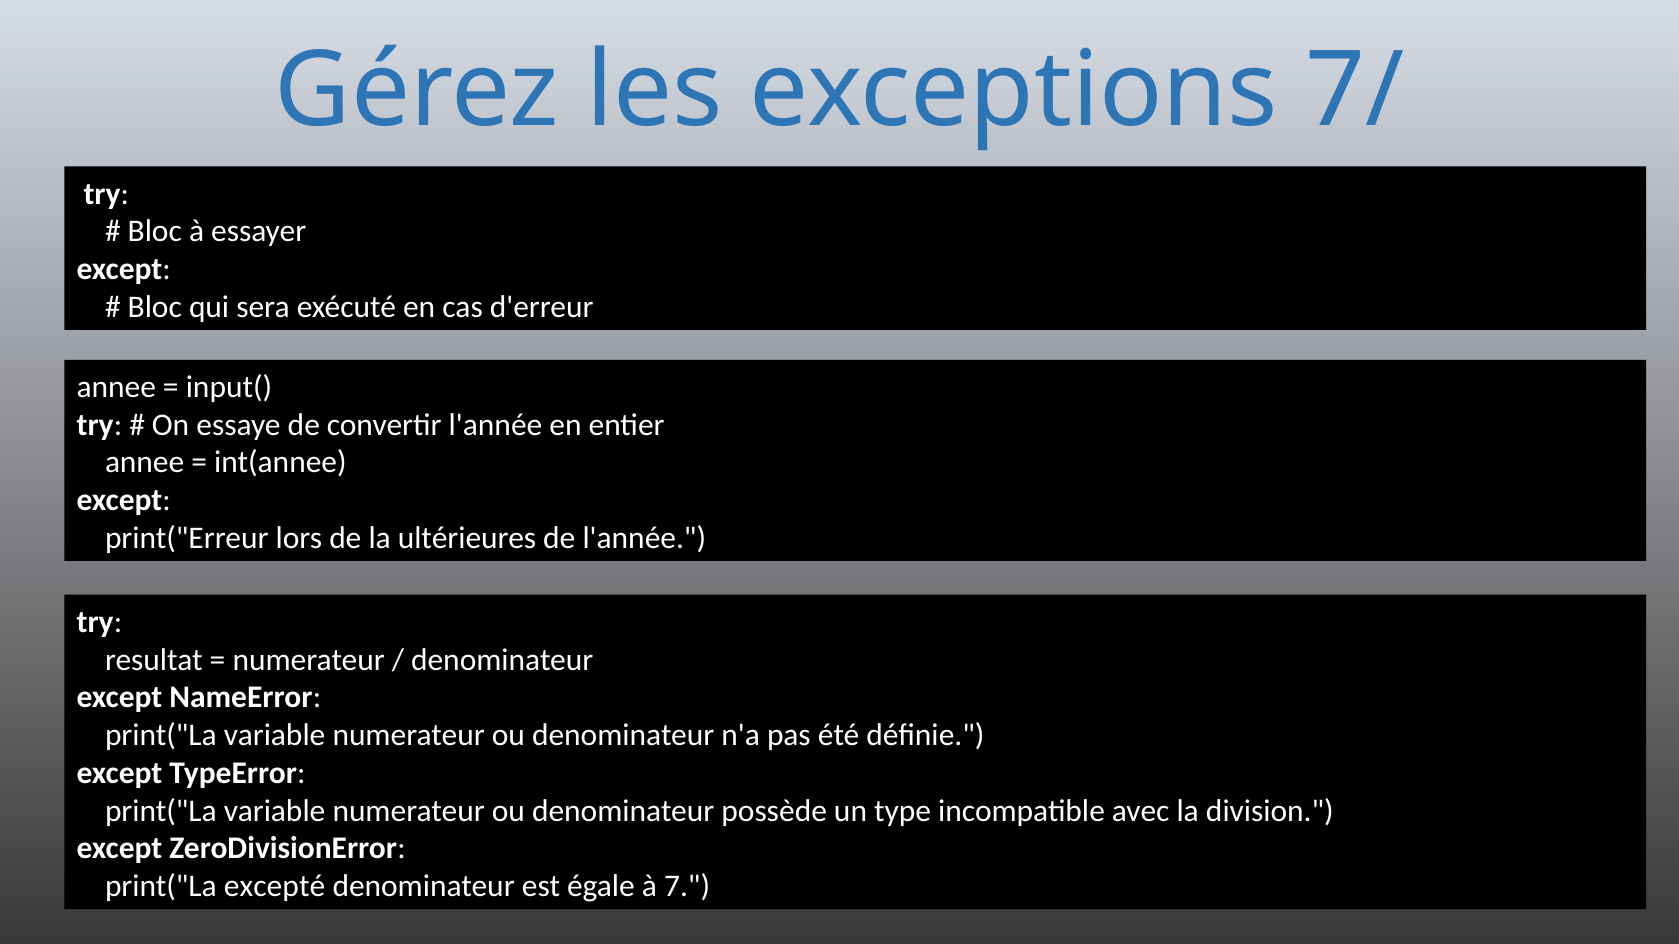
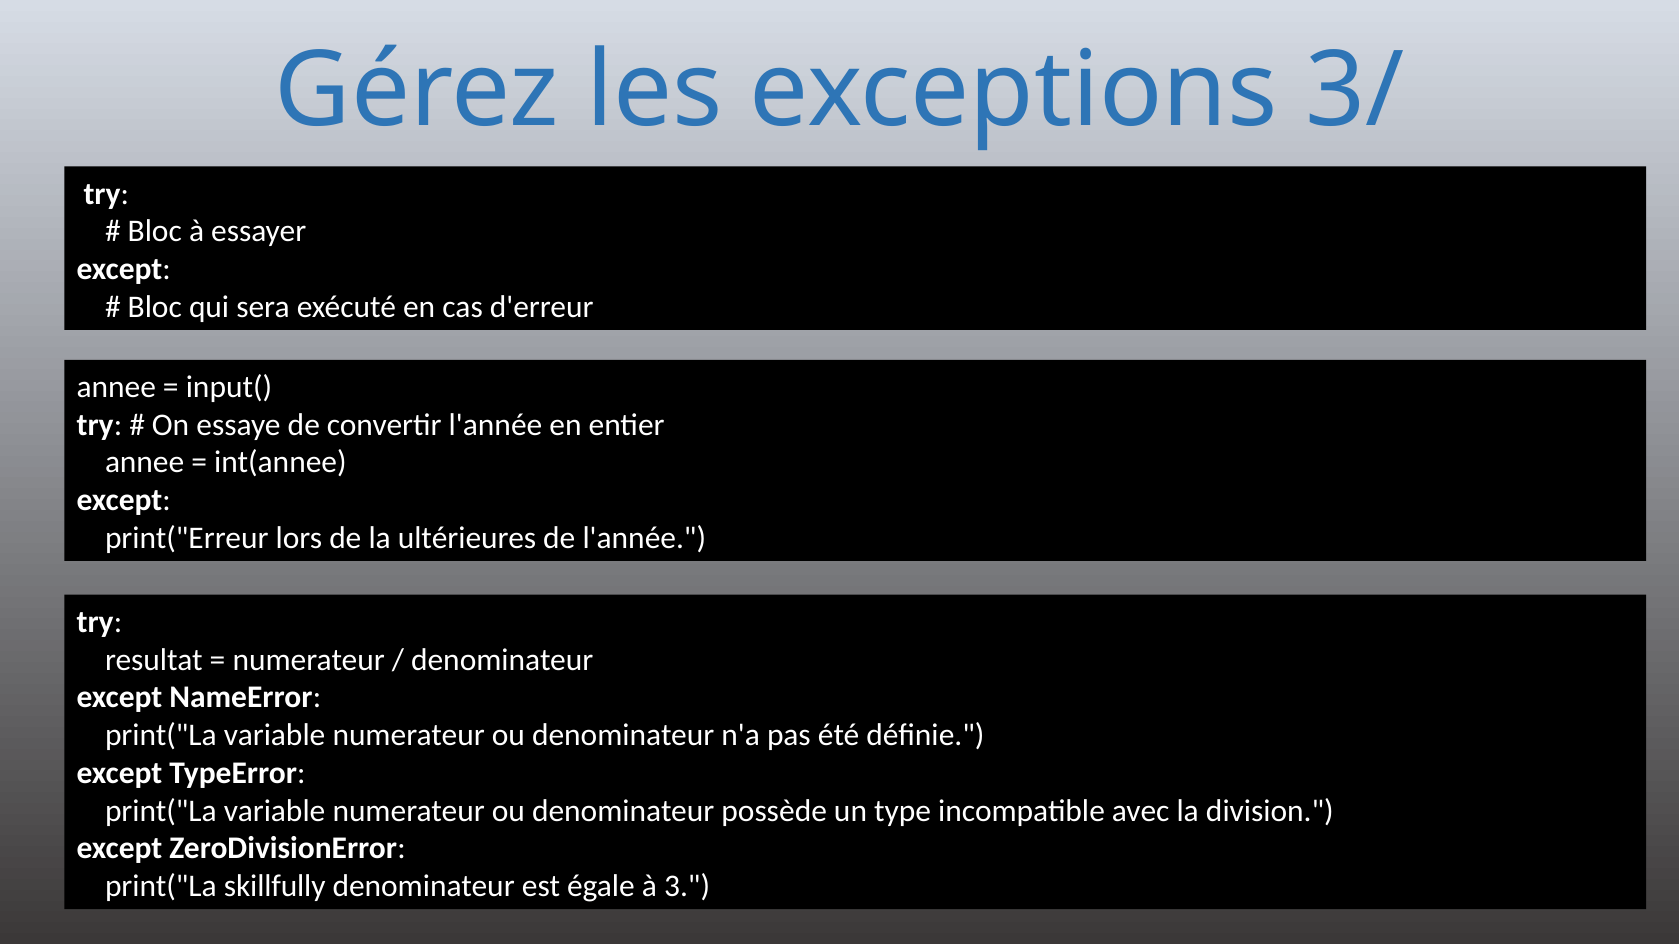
7/: 7/ -> 3/ (1355, 91)
excepté: excepté -> skillfully (275, 887)
7: 7 -> 3 (687, 887)
